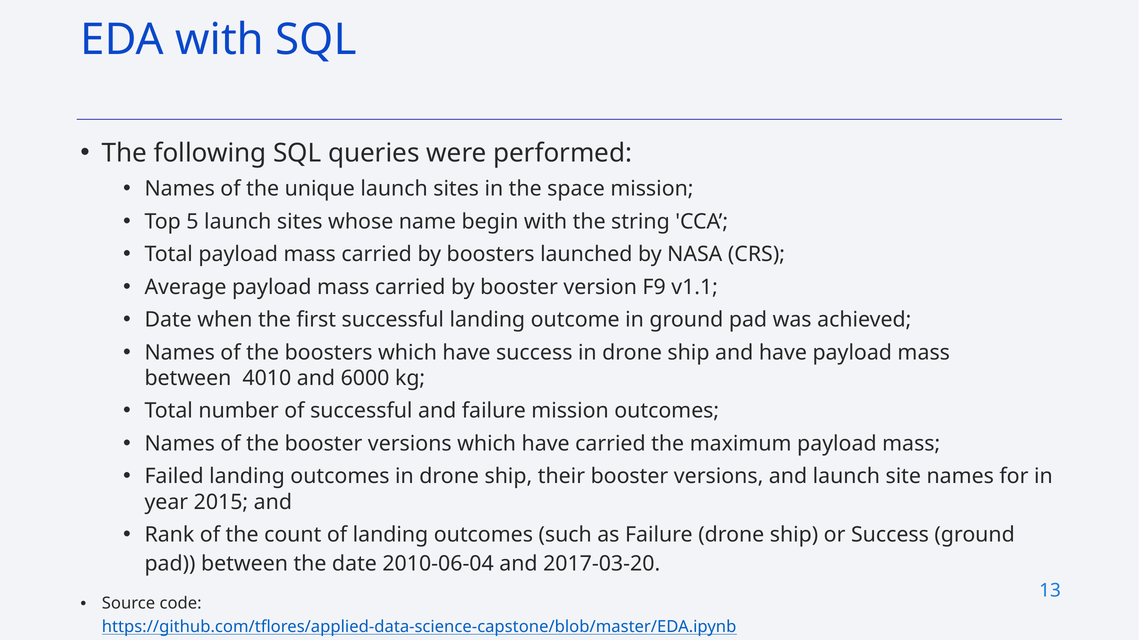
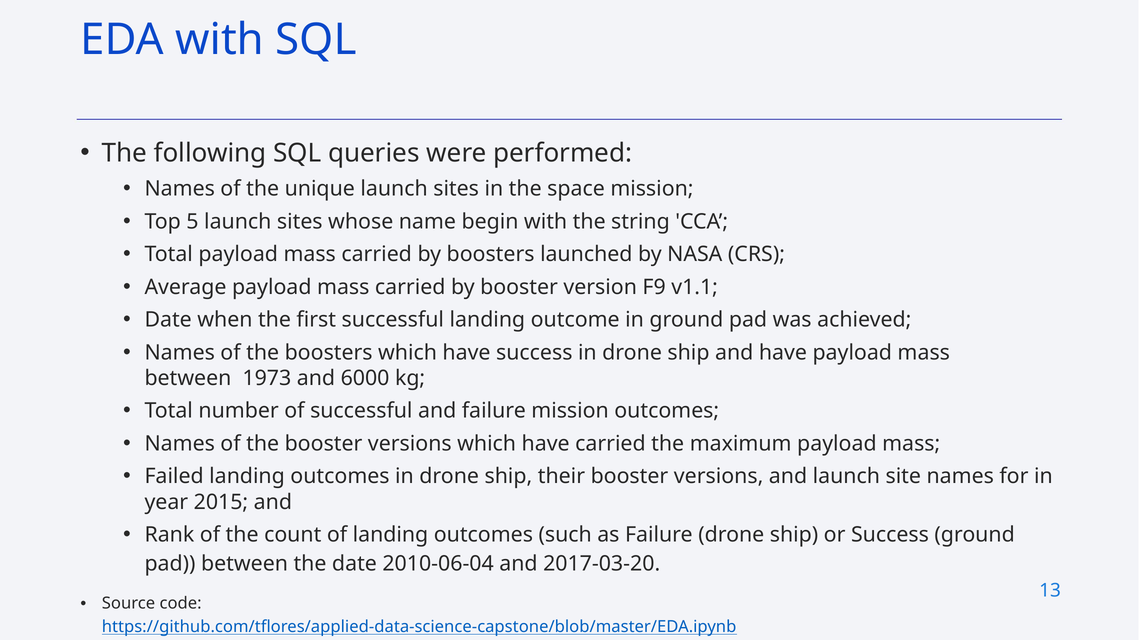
4010: 4010 -> 1973 (267, 379)
